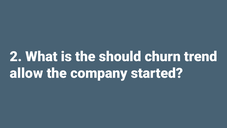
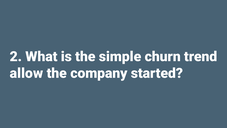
should: should -> simple (120, 56)
